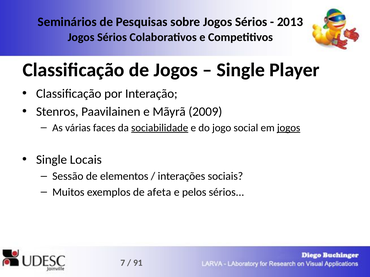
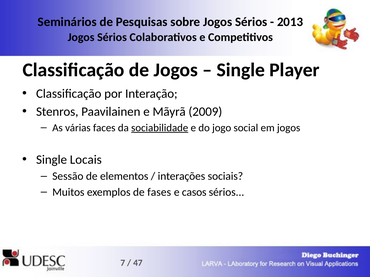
jogos underline: present -> none (289, 128)
afeta: afeta -> fases (159, 192)
pelos: pelos -> casos (194, 192)
91: 91 -> 47 (138, 263)
